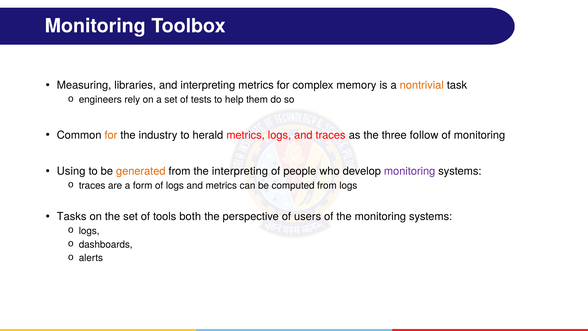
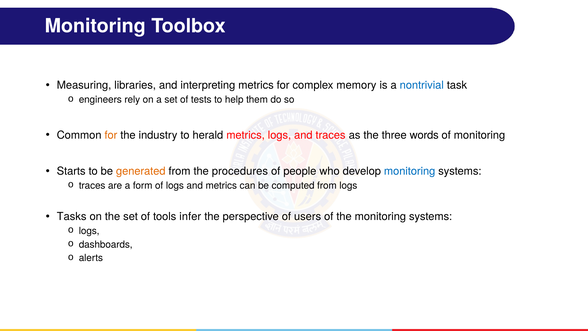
nontrivial colour: orange -> blue (422, 85)
follow: follow -> words (424, 135)
Using: Using -> Starts (71, 171)
the interpreting: interpreting -> procedures (240, 171)
monitoring colour: purple -> blue (410, 171)
both: both -> infer (190, 216)
